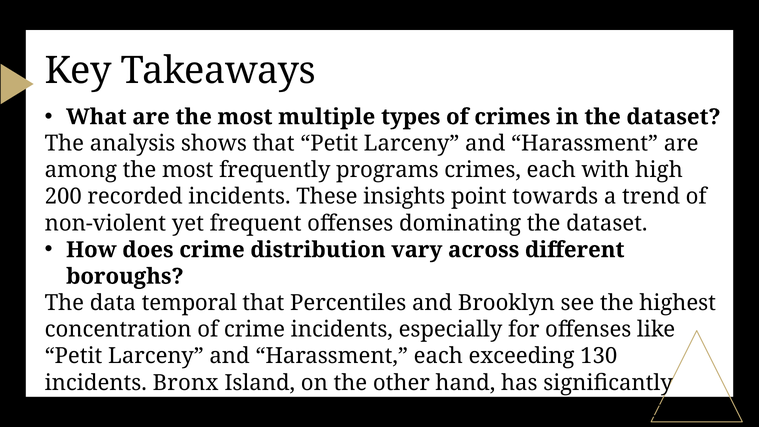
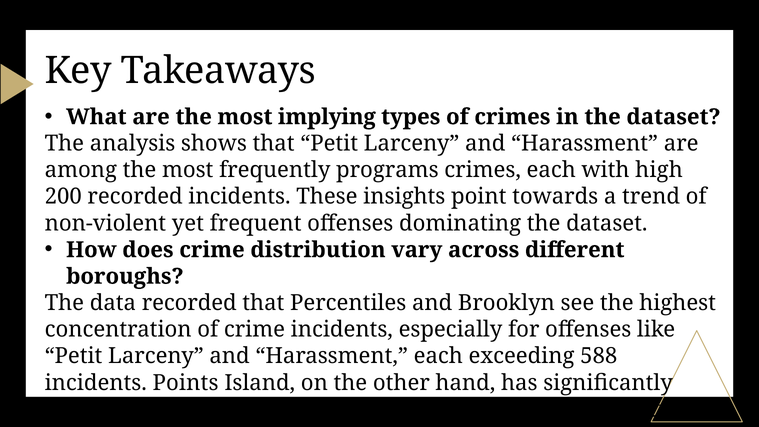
multiple: multiple -> implying (327, 117)
data temporal: temporal -> recorded (189, 303)
130: 130 -> 588 (599, 356)
Bronx: Bronx -> Points (186, 383)
